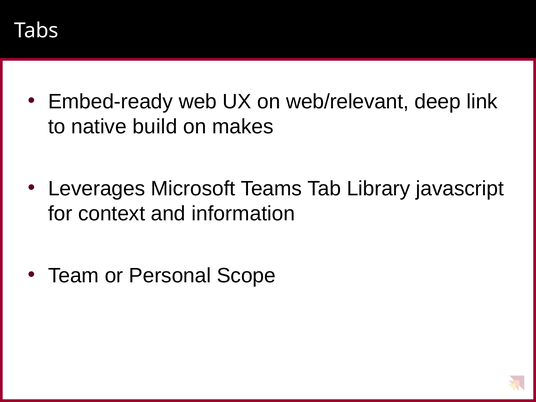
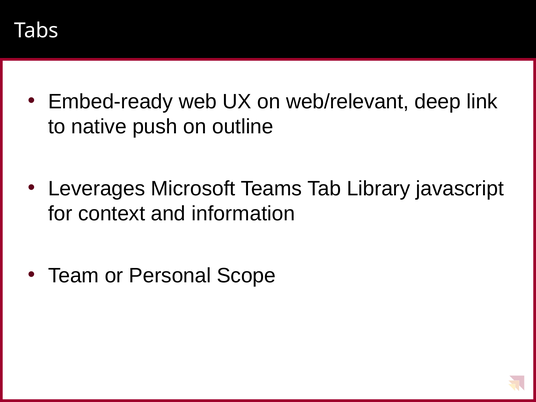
build: build -> push (155, 127)
makes: makes -> outline (243, 127)
